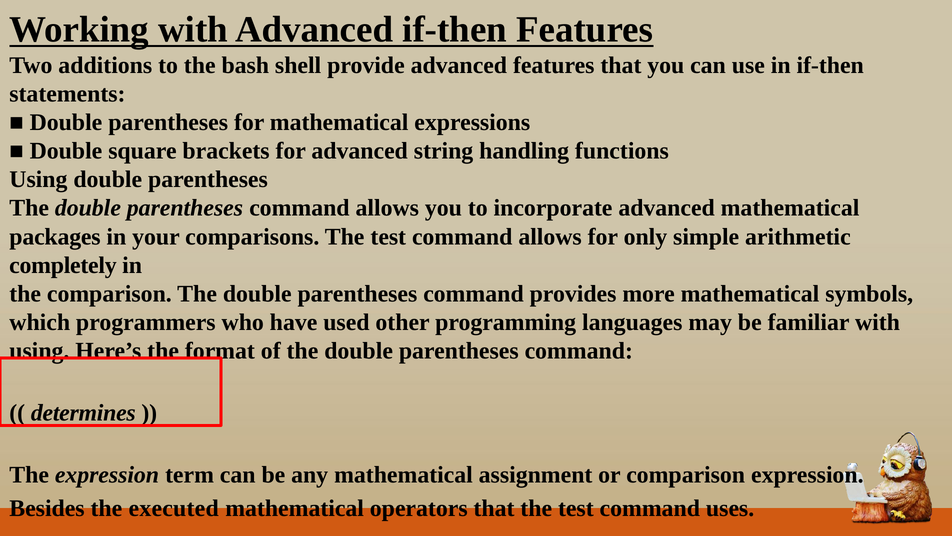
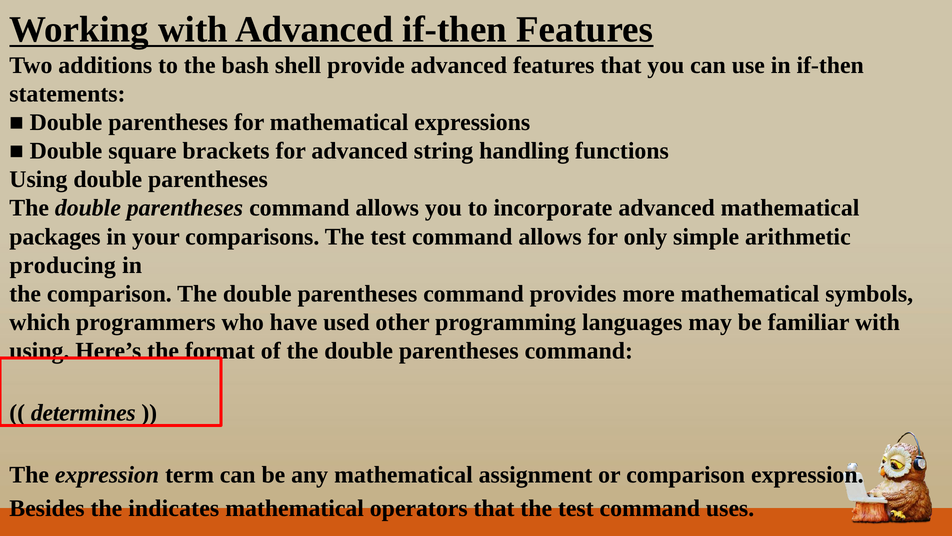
completely: completely -> producing (63, 265)
executed: executed -> indicates (174, 508)
